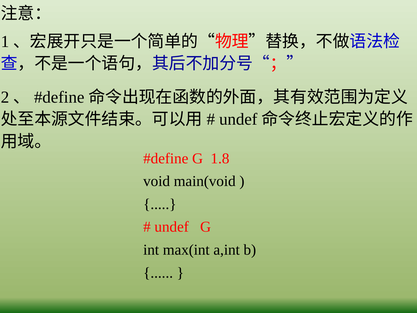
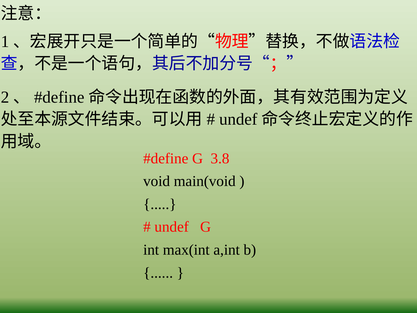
1.8: 1.8 -> 3.8 (220, 158)
